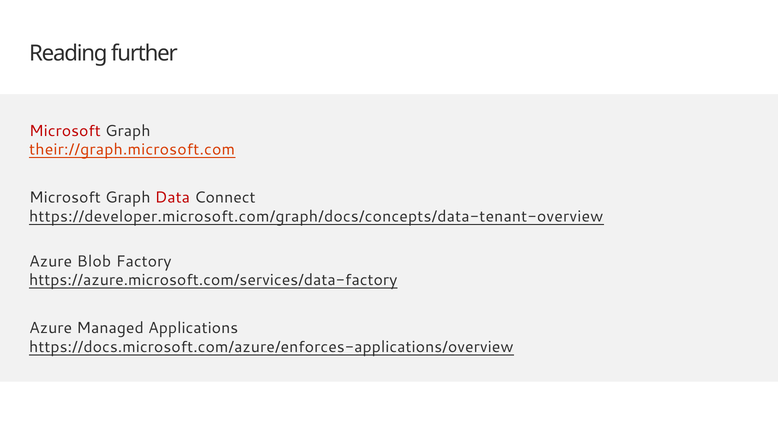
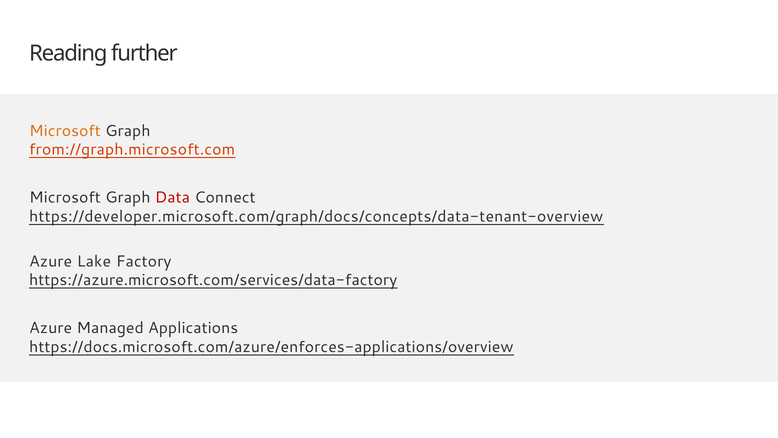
Microsoft colour: red -> orange (65, 131)
their://graph.microsoft.com: their://graph.microsoft.com -> from://graph.microsoft.com (132, 149)
Blob: Blob -> Lake (94, 261)
